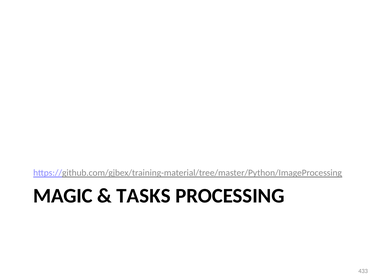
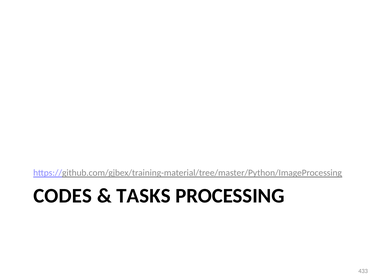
MAGIC: MAGIC -> CODES (63, 196)
